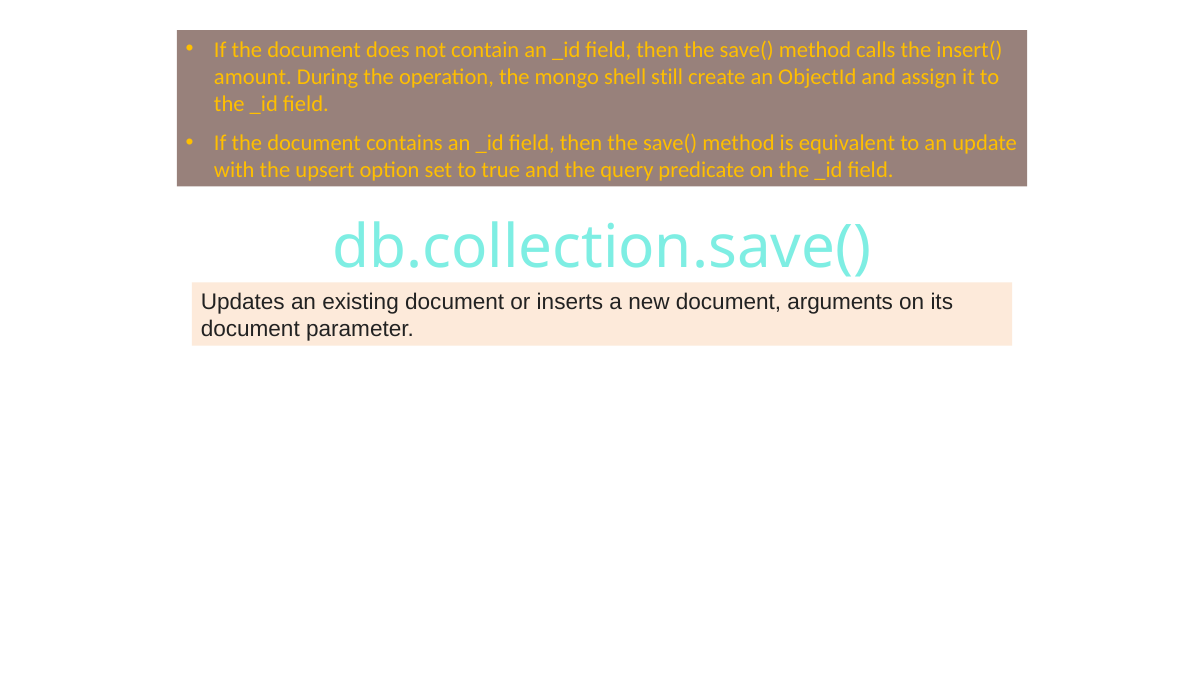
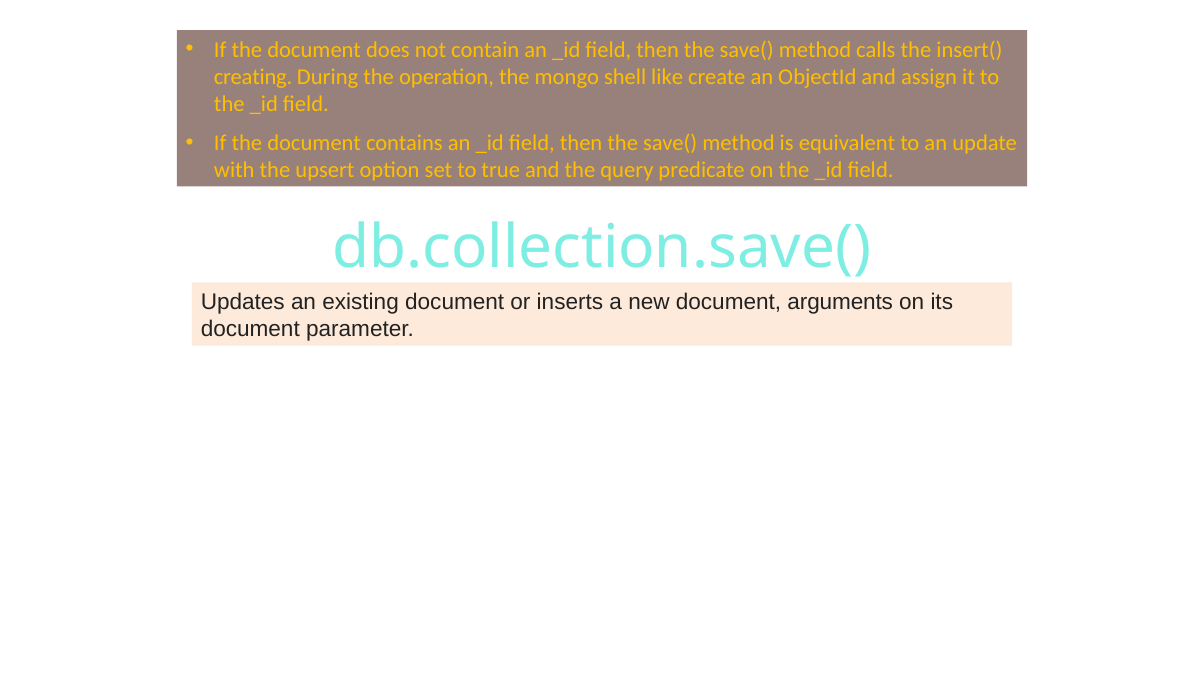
amount: amount -> creating (253, 77)
still: still -> like (667, 77)
